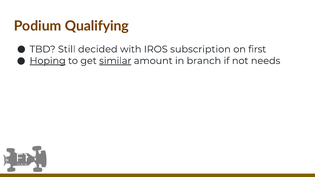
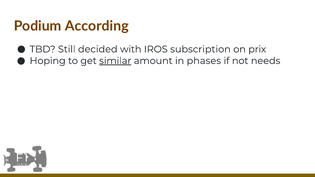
Qualifying: Qualifying -> According (97, 26)
first: first -> prix (257, 49)
Hoping underline: present -> none (48, 61)
branch: branch -> phases (204, 61)
